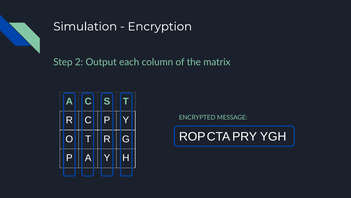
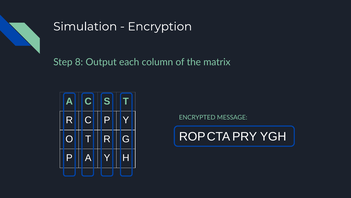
2: 2 -> 8 (79, 62)
